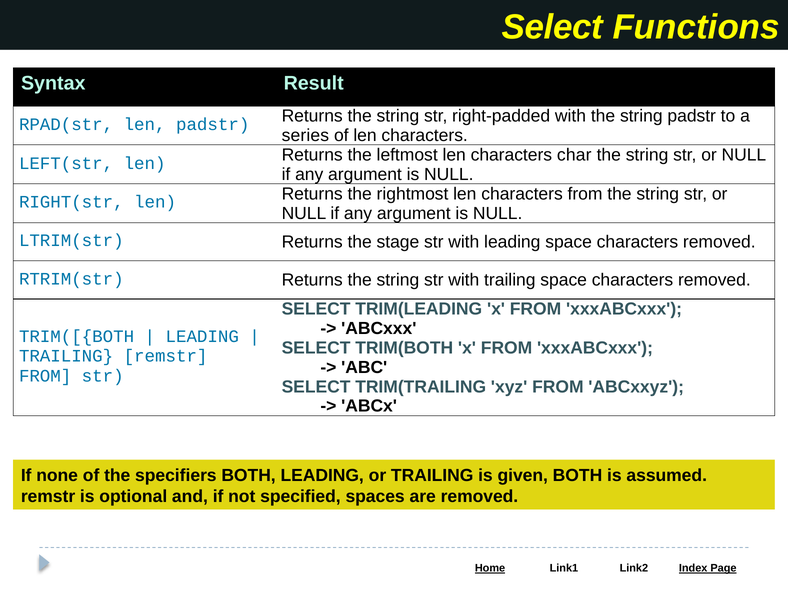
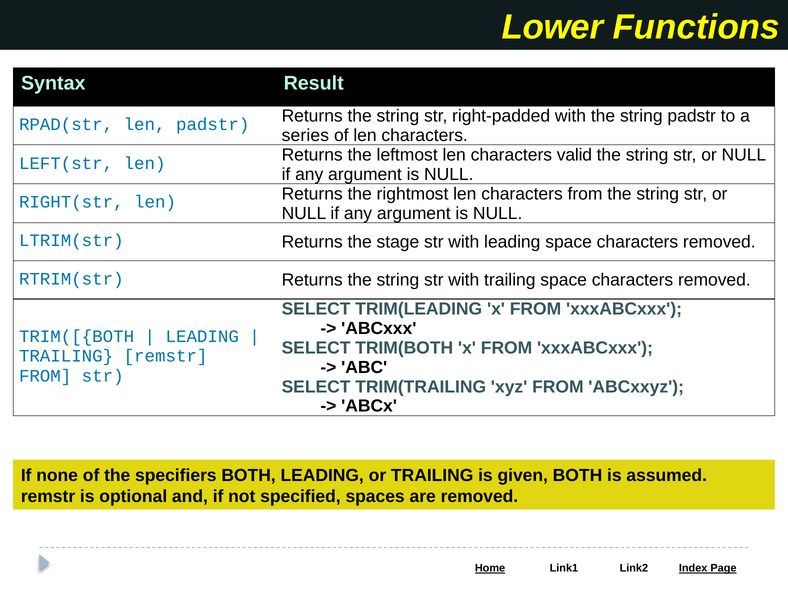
Select: Select -> Lower (552, 27)
char: char -> valid (574, 155)
